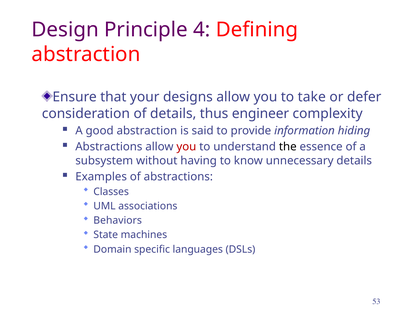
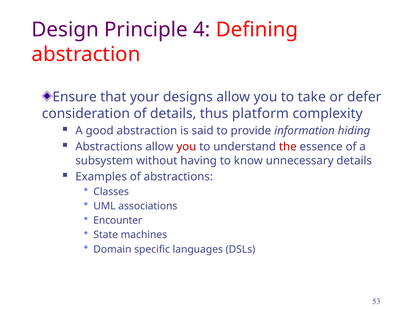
engineer: engineer -> platform (260, 114)
the colour: black -> red (288, 147)
Behaviors: Behaviors -> Encounter (118, 220)
